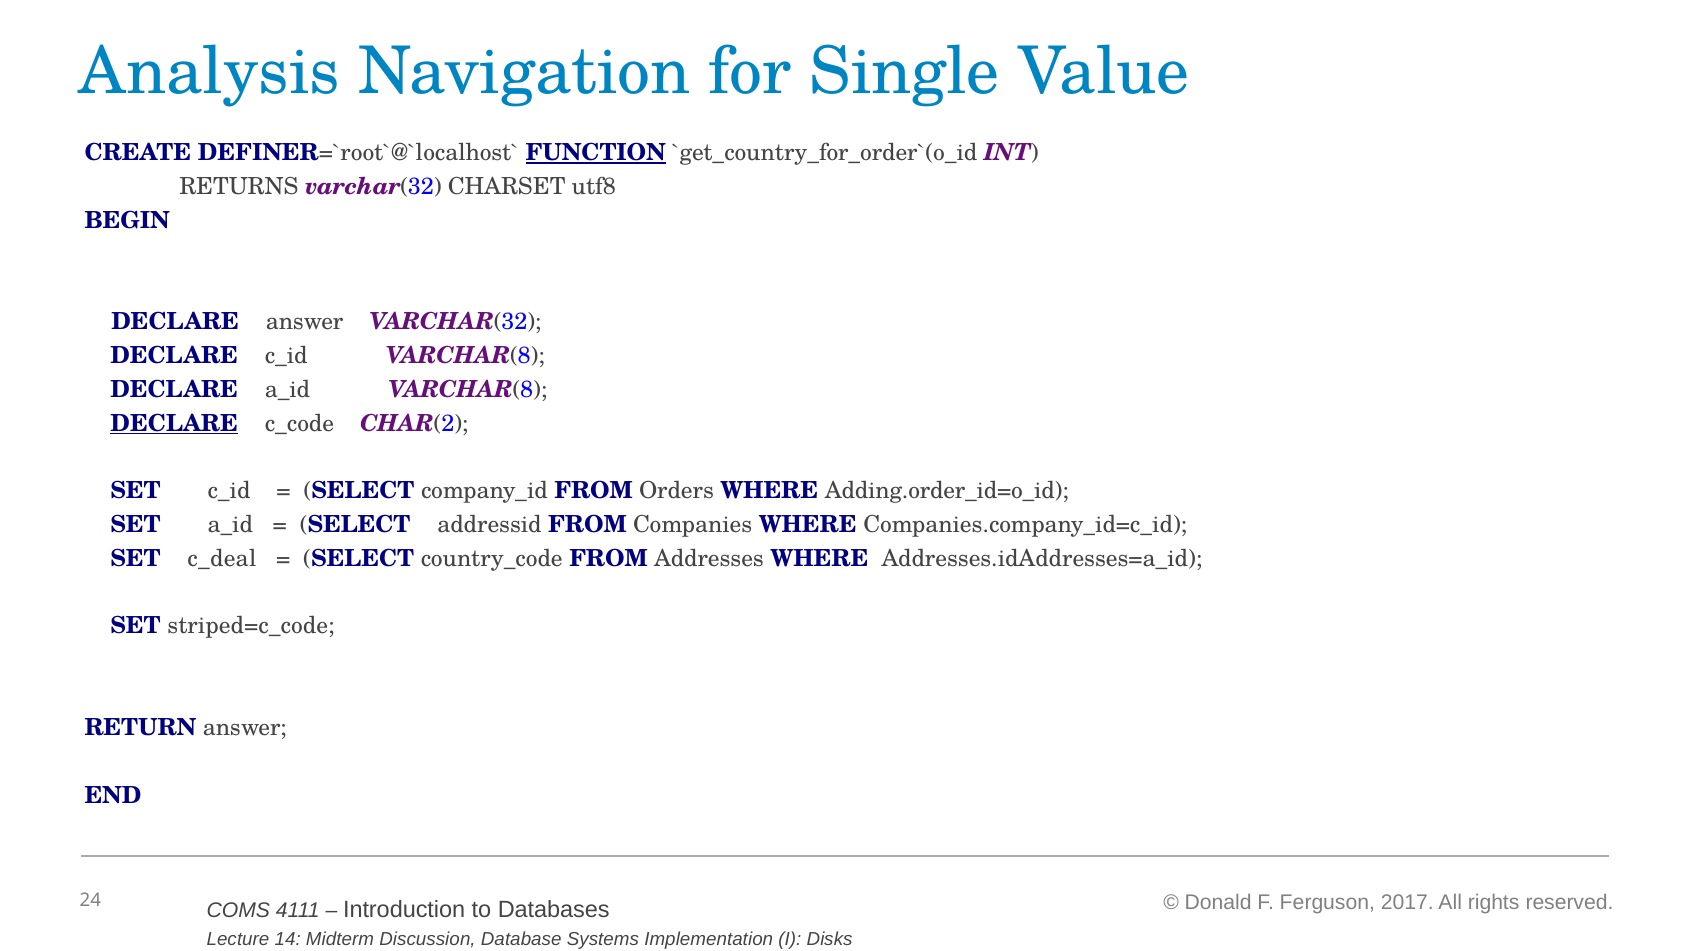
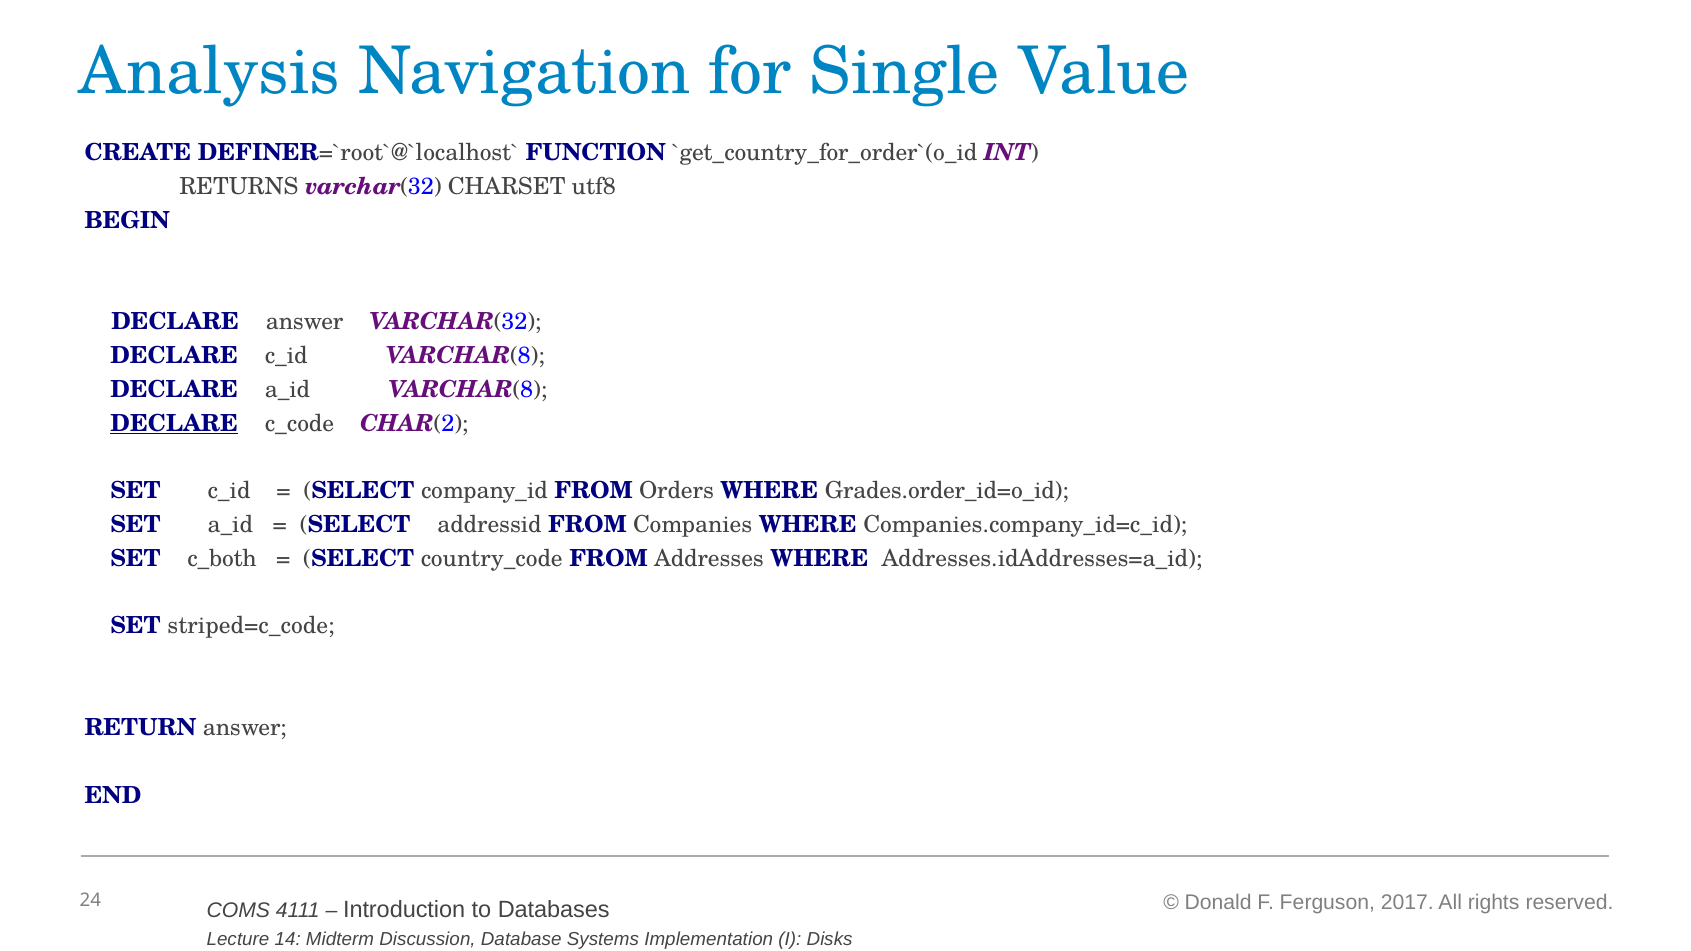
FUNCTION underline: present -> none (596, 153)
Adding.order_id=o_id: Adding.order_id=o_id -> Grades.order_id=o_id (947, 491)
c_deal: c_deal -> c_both (222, 559)
